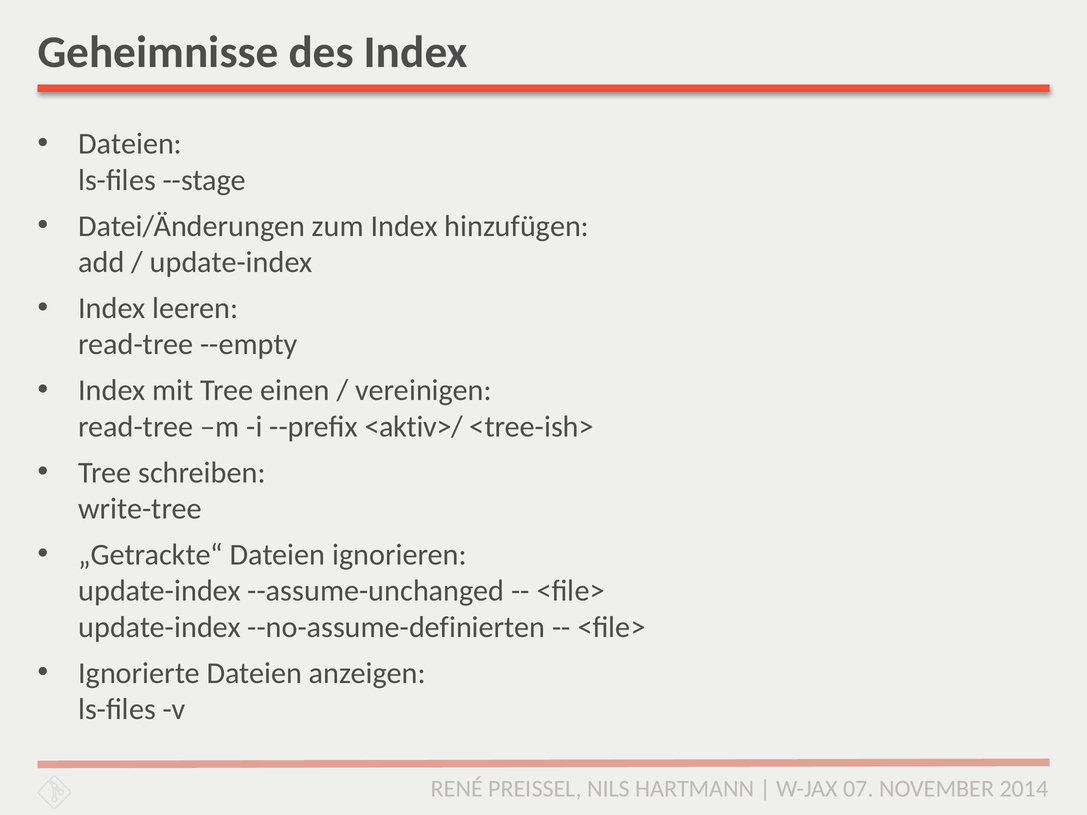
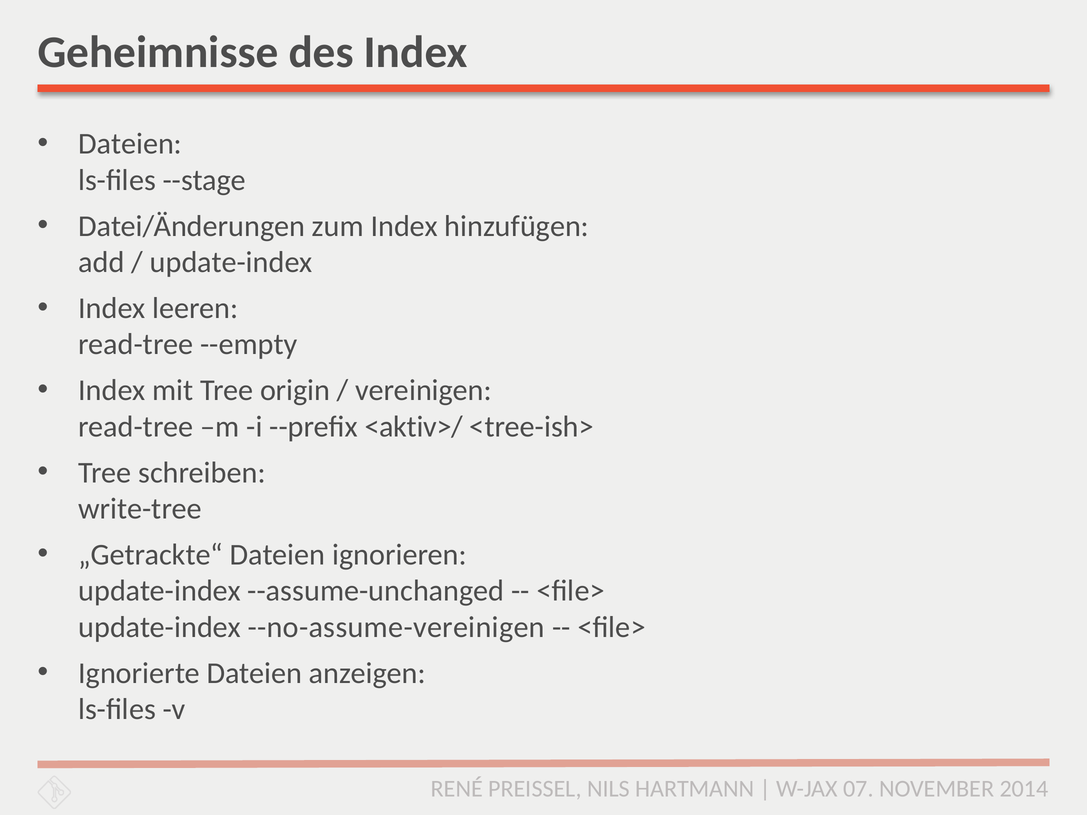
einen: einen -> origin (295, 391)
--no-assume-definierten: --no-assume-definierten -> --no-assume-vereinigen (396, 627)
